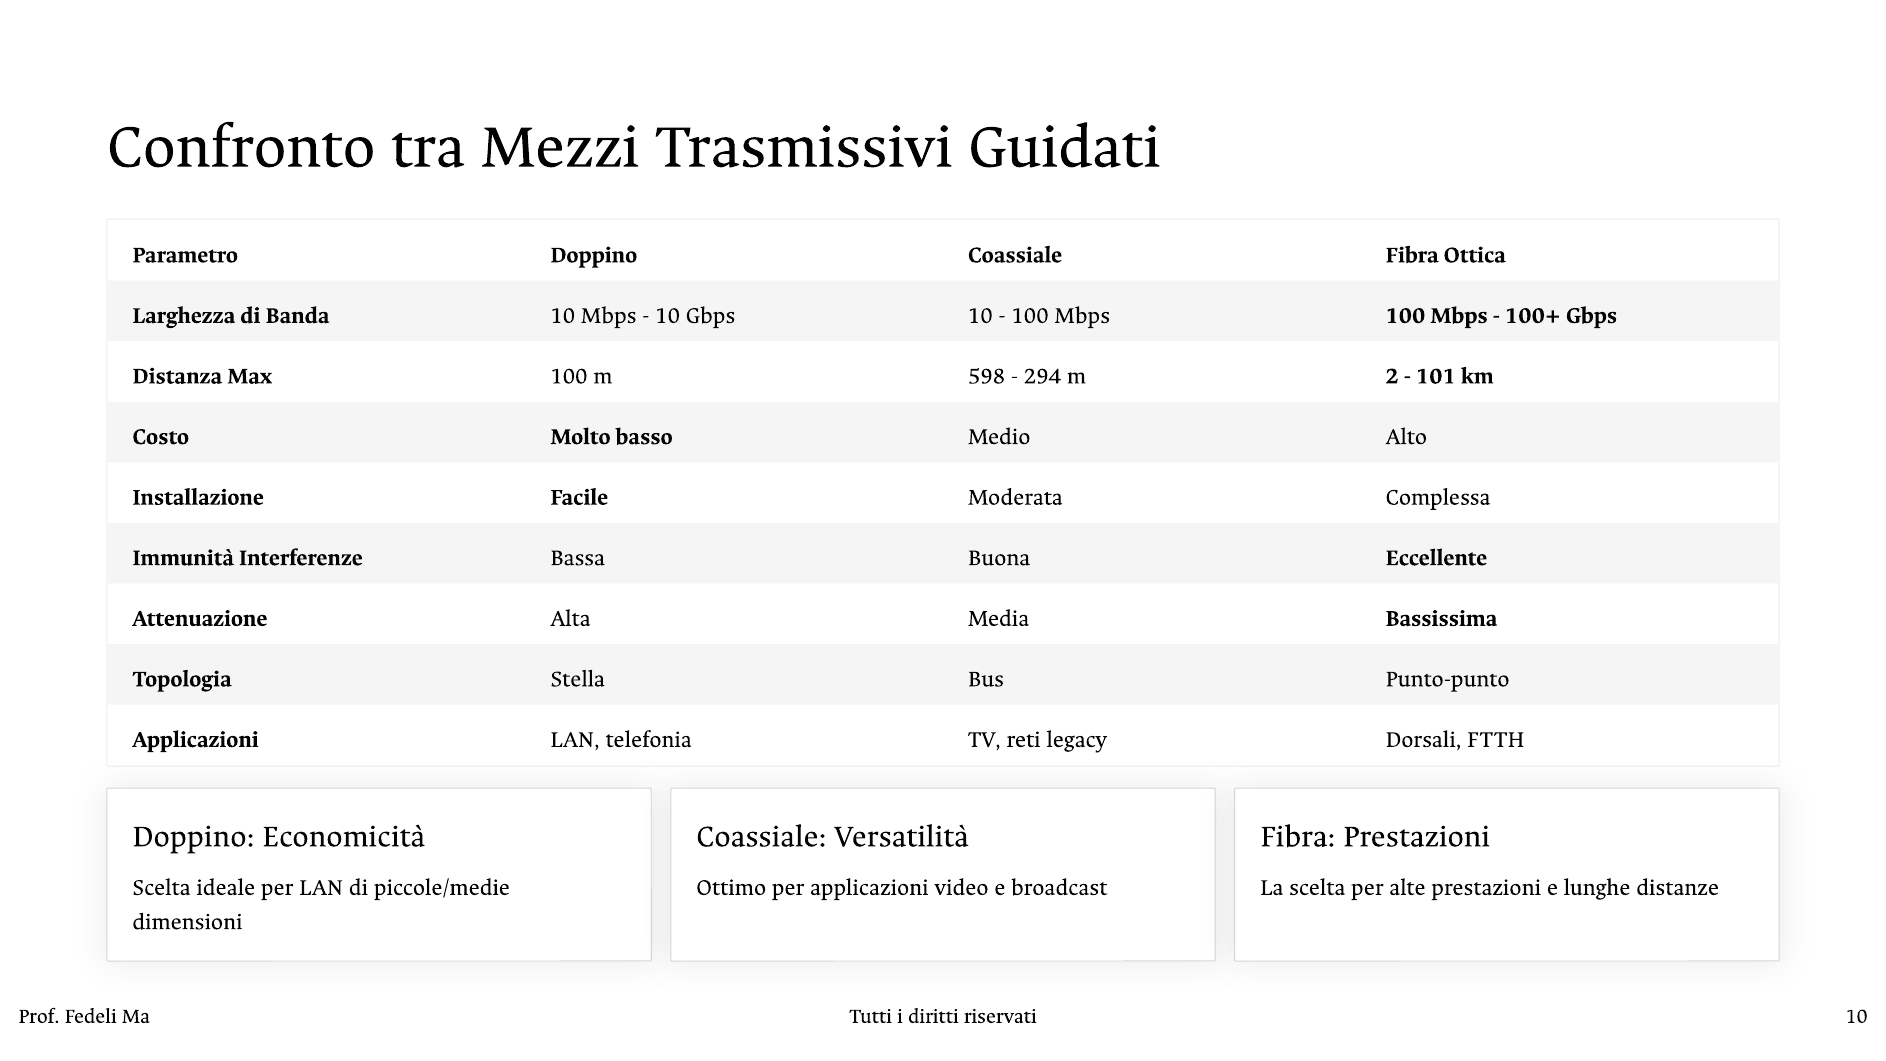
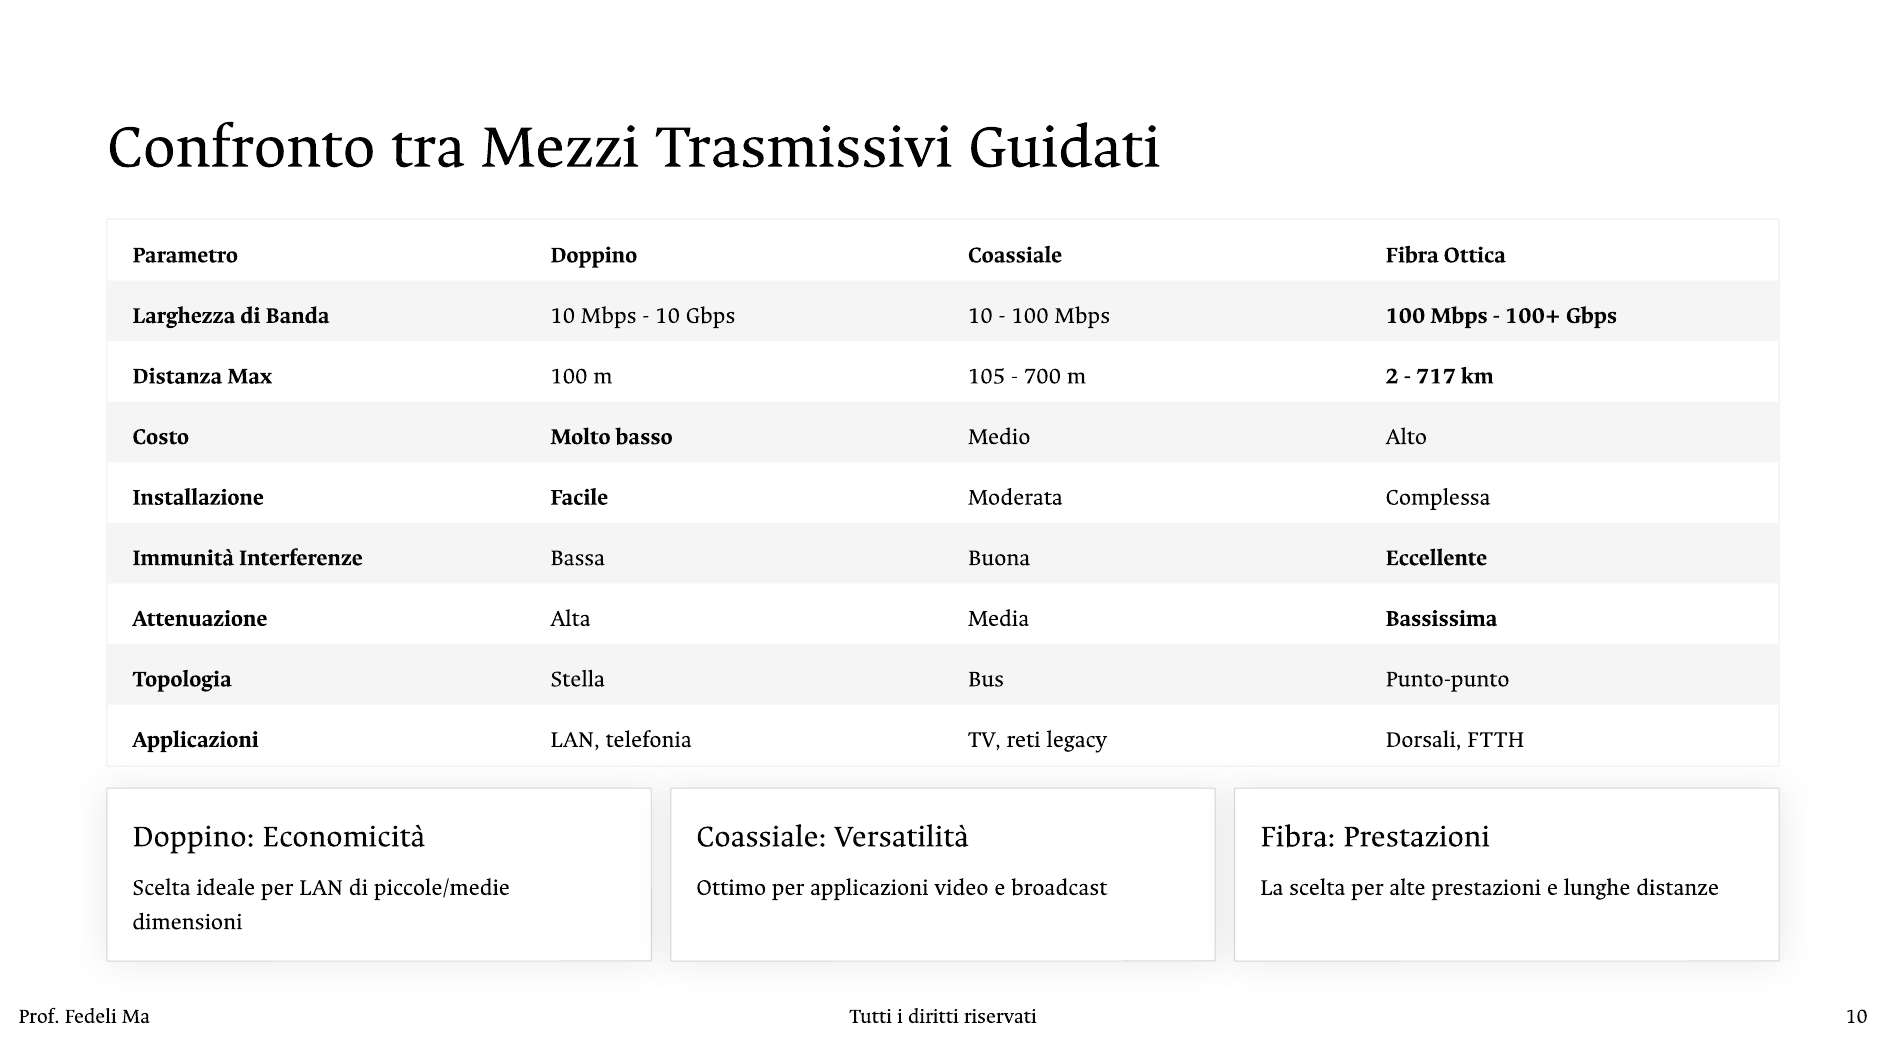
598: 598 -> 105 (987, 376)
294: 294 -> 700 (1042, 376)
101: 101 -> 717 (1436, 376)
